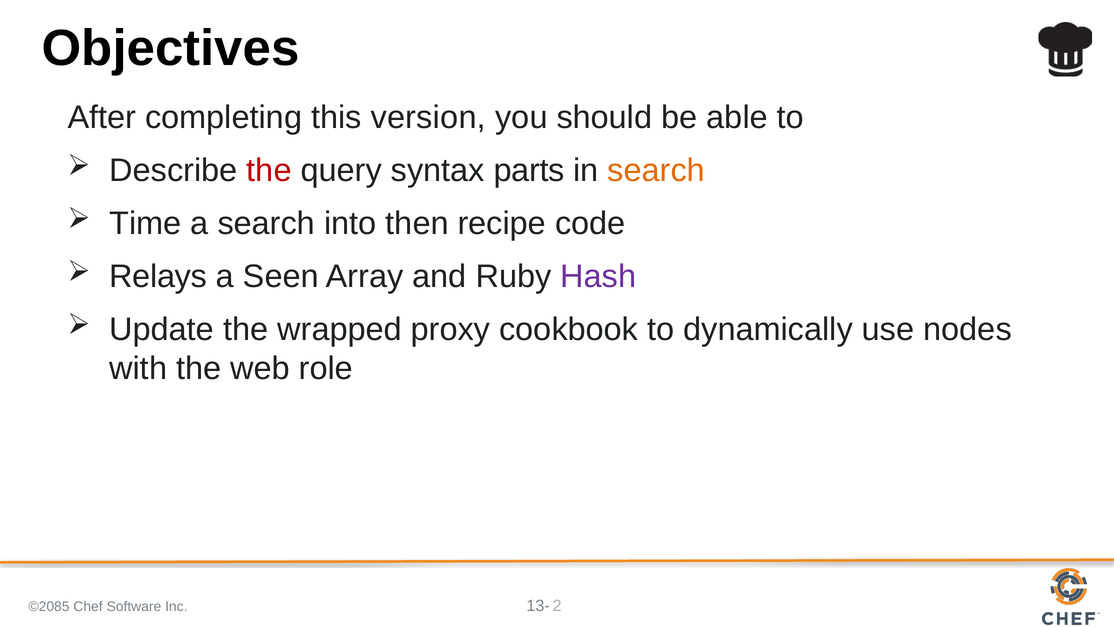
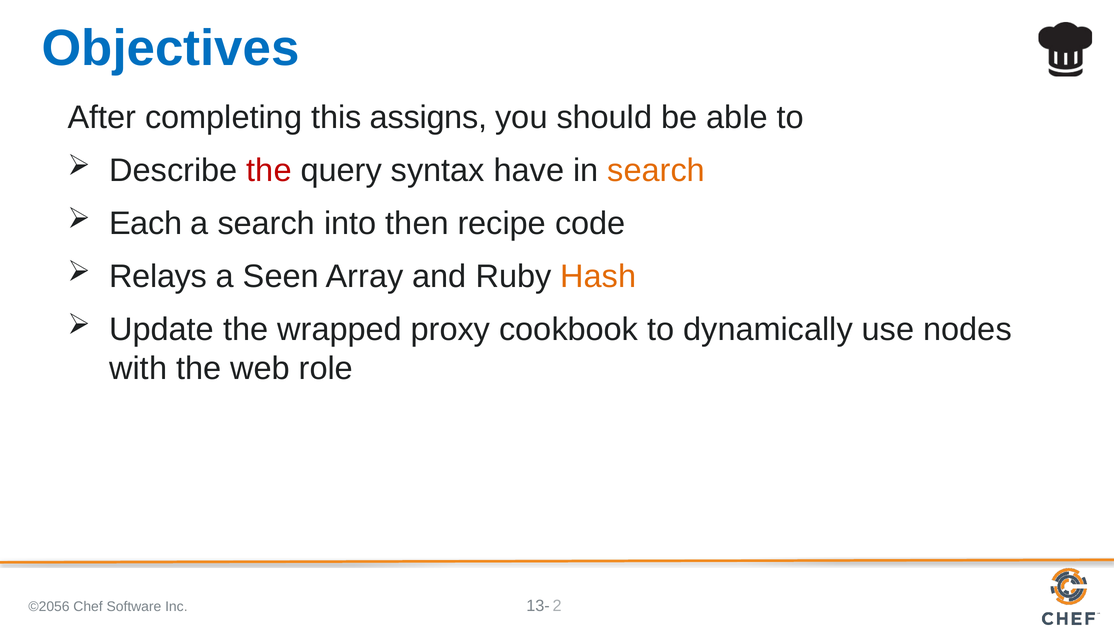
Objectives colour: black -> blue (171, 48)
version: version -> assigns (429, 117)
parts: parts -> have (529, 170)
Time: Time -> Each (146, 223)
Hash colour: purple -> orange (598, 276)
©2085: ©2085 -> ©2056 (49, 606)
